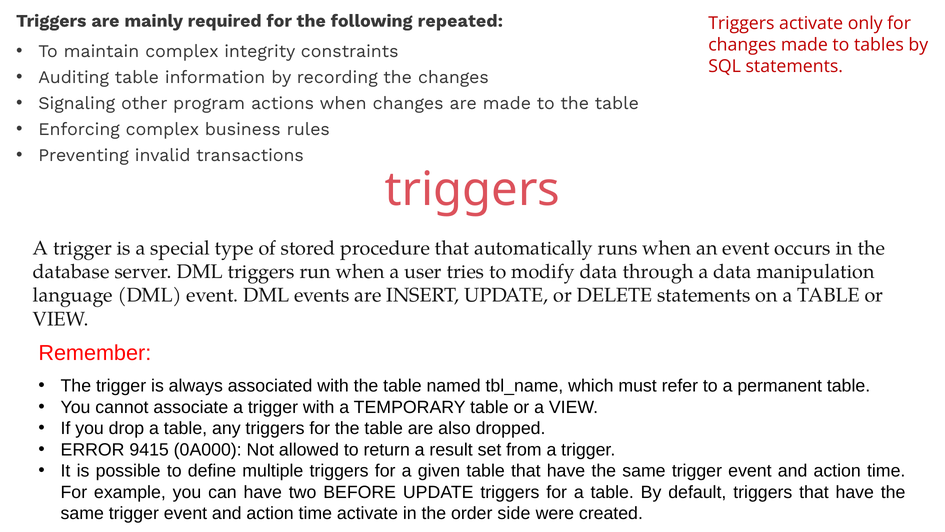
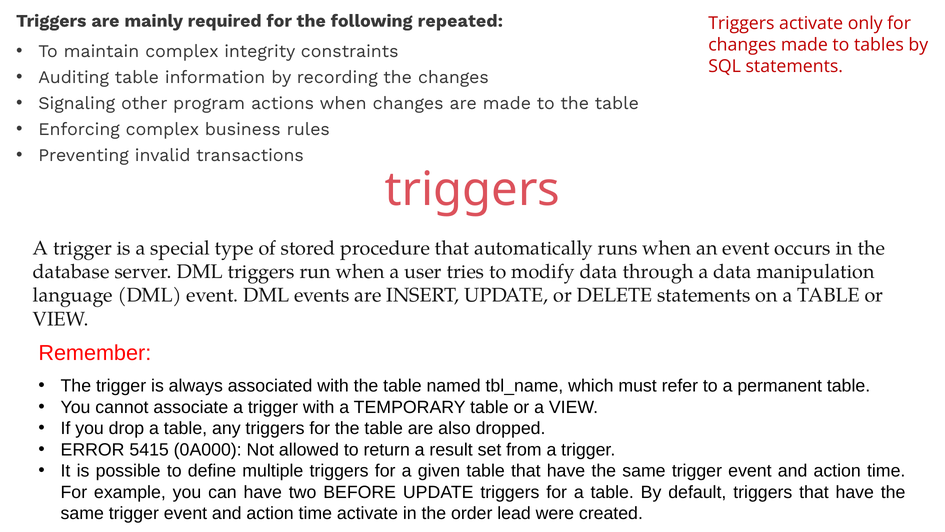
9415: 9415 -> 5415 (149, 449)
side: side -> lead (514, 513)
